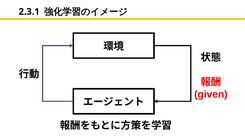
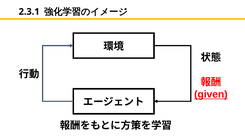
given underline: none -> present (211, 94)
